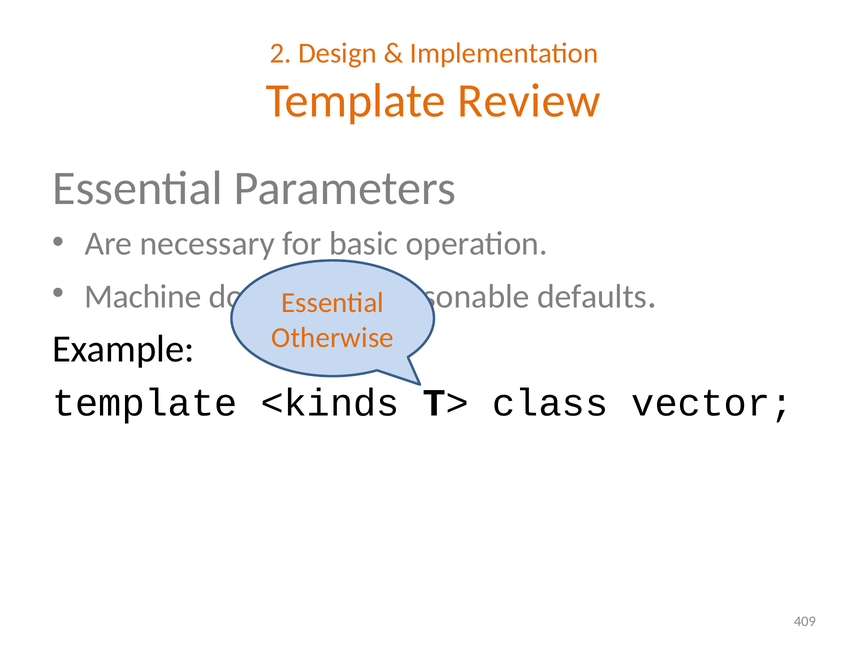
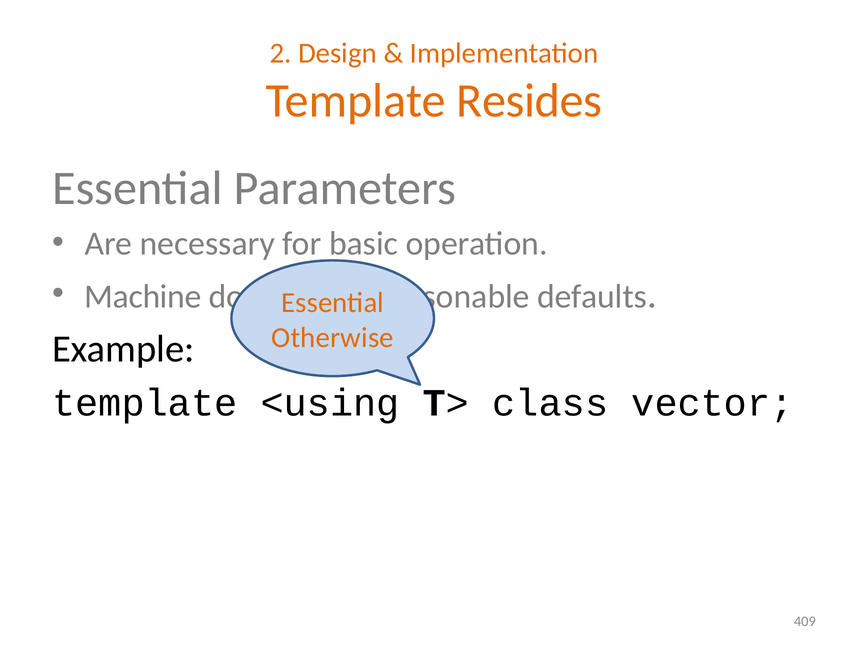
Review: Review -> Resides (529, 101)
<kinds: <kinds -> <using (330, 403)
